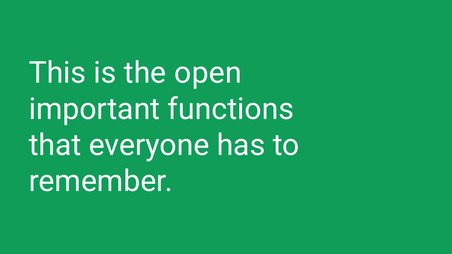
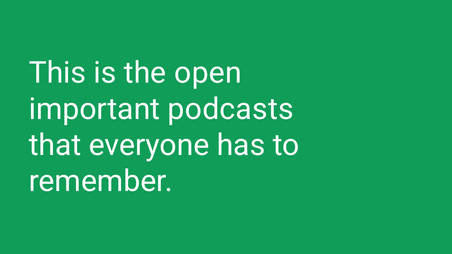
functions: functions -> podcasts (231, 109)
